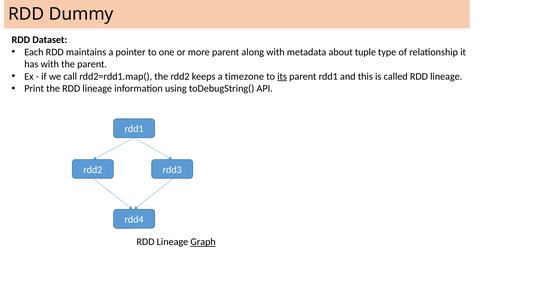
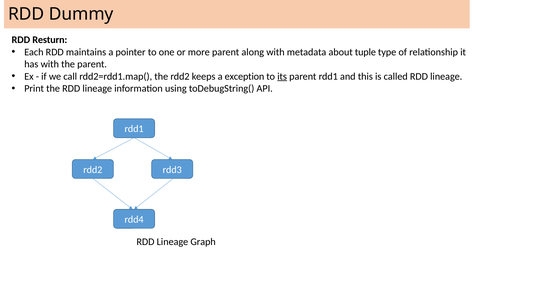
Dataset: Dataset -> Resturn (50, 40)
timezone: timezone -> exception (244, 76)
Graph underline: present -> none (203, 242)
